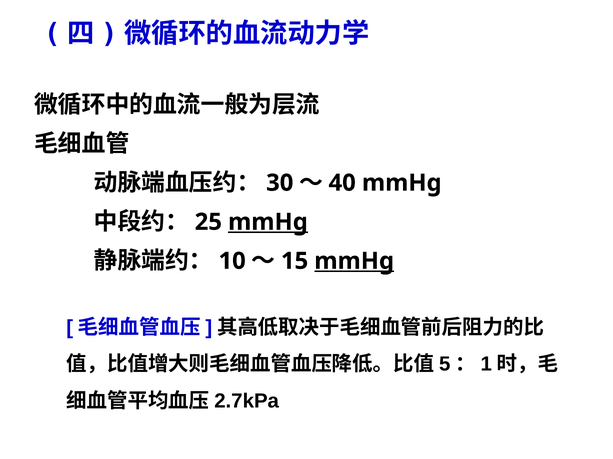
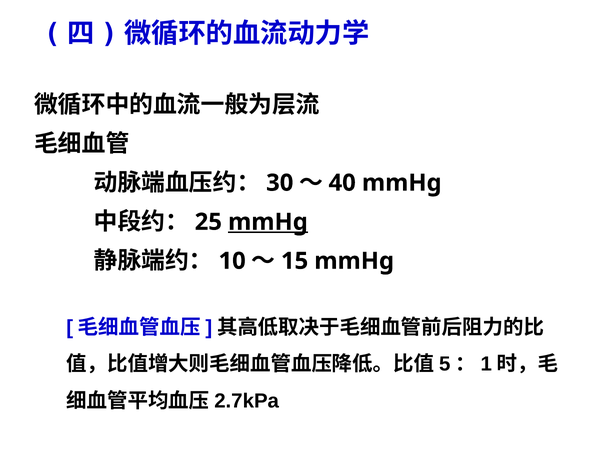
mmHg underline: present -> none (354, 261)
